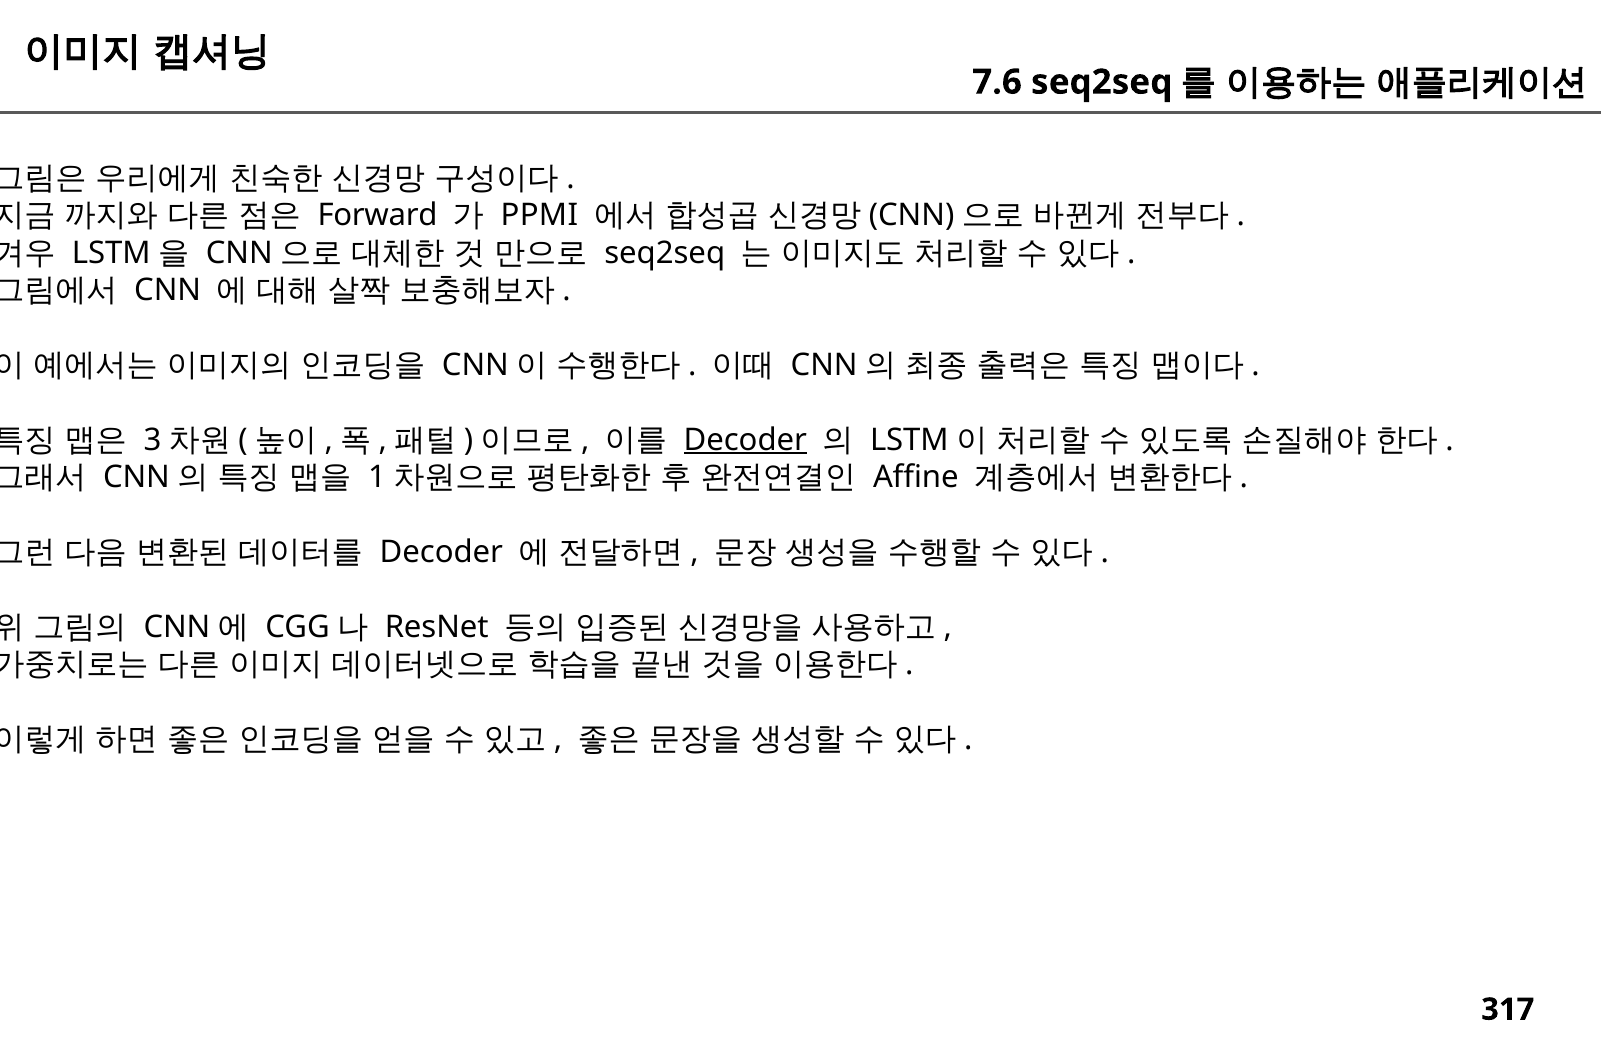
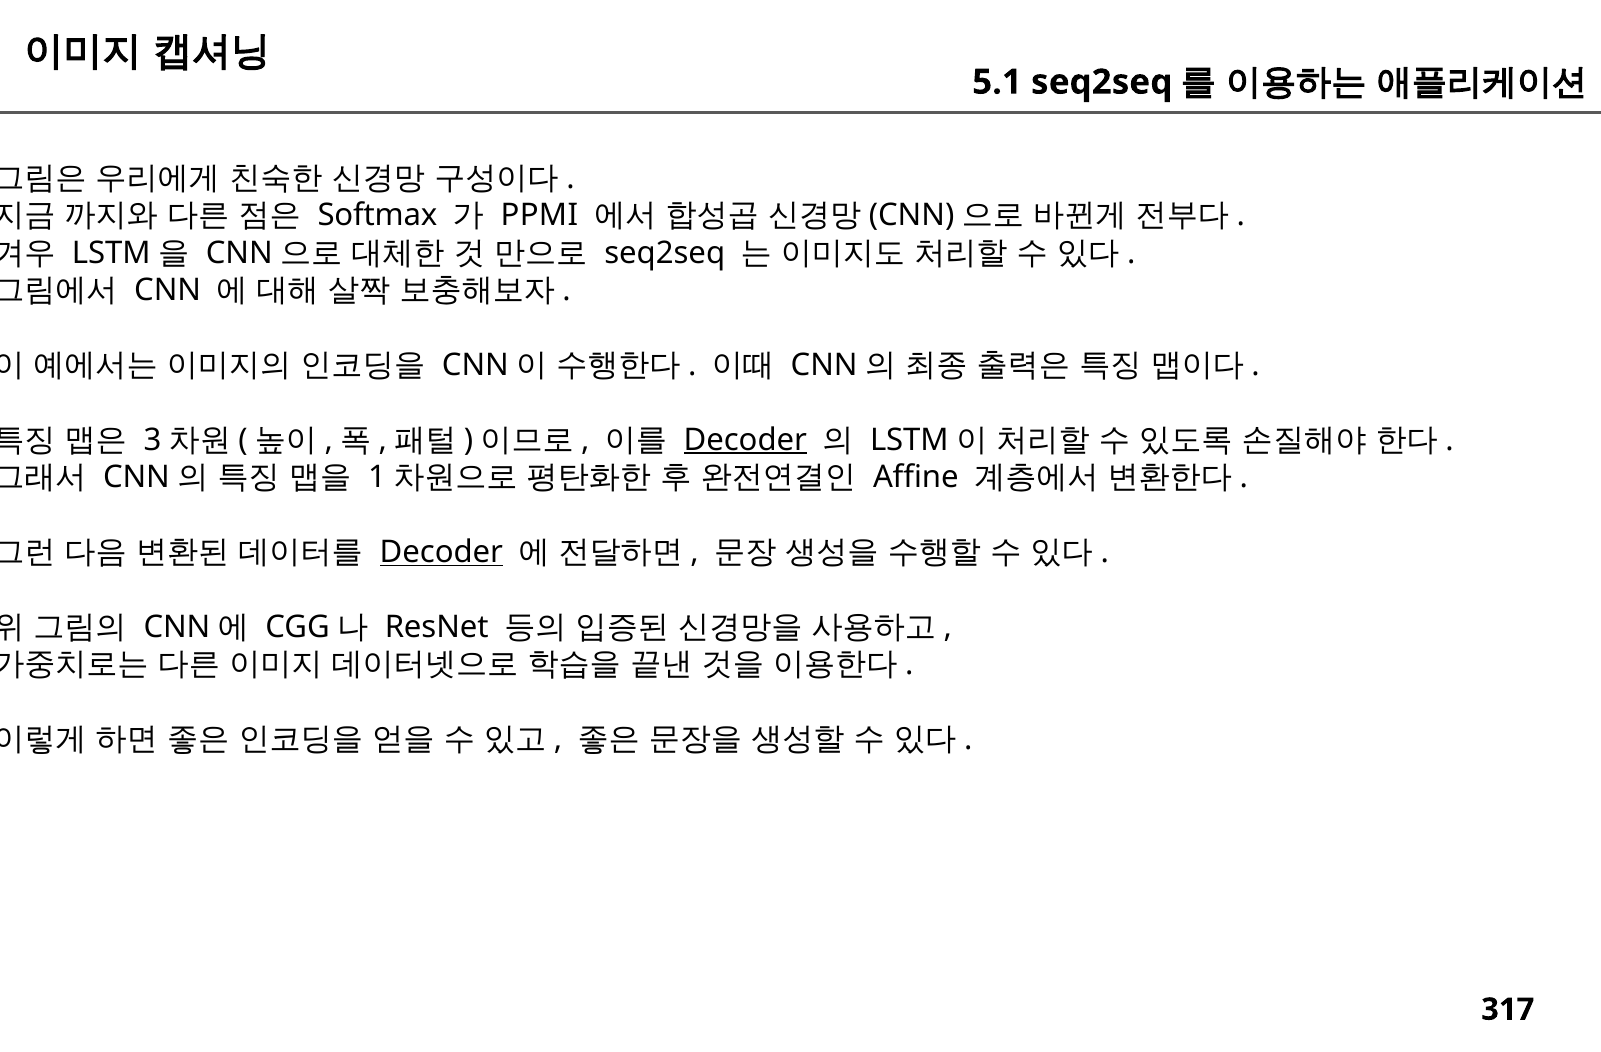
7.6: 7.6 -> 5.1 (997, 82)
Forward: Forward -> Softmax (377, 216)
Decoder underline: none -> present (441, 552)
